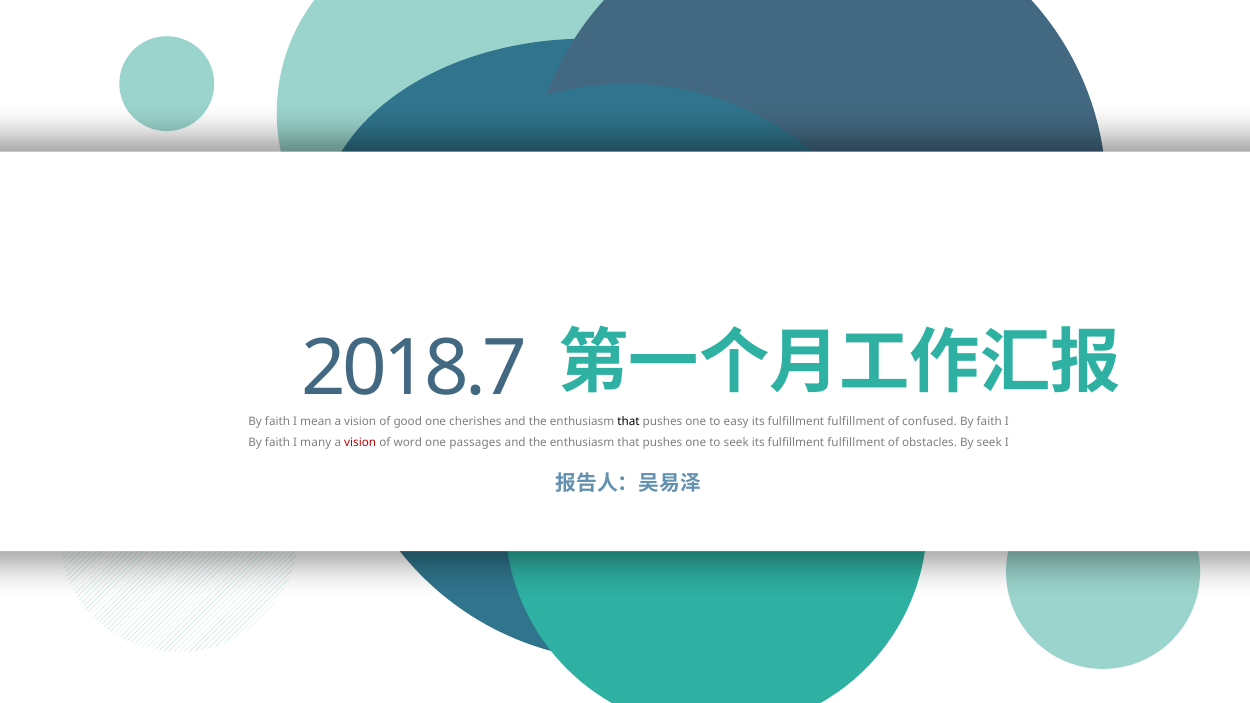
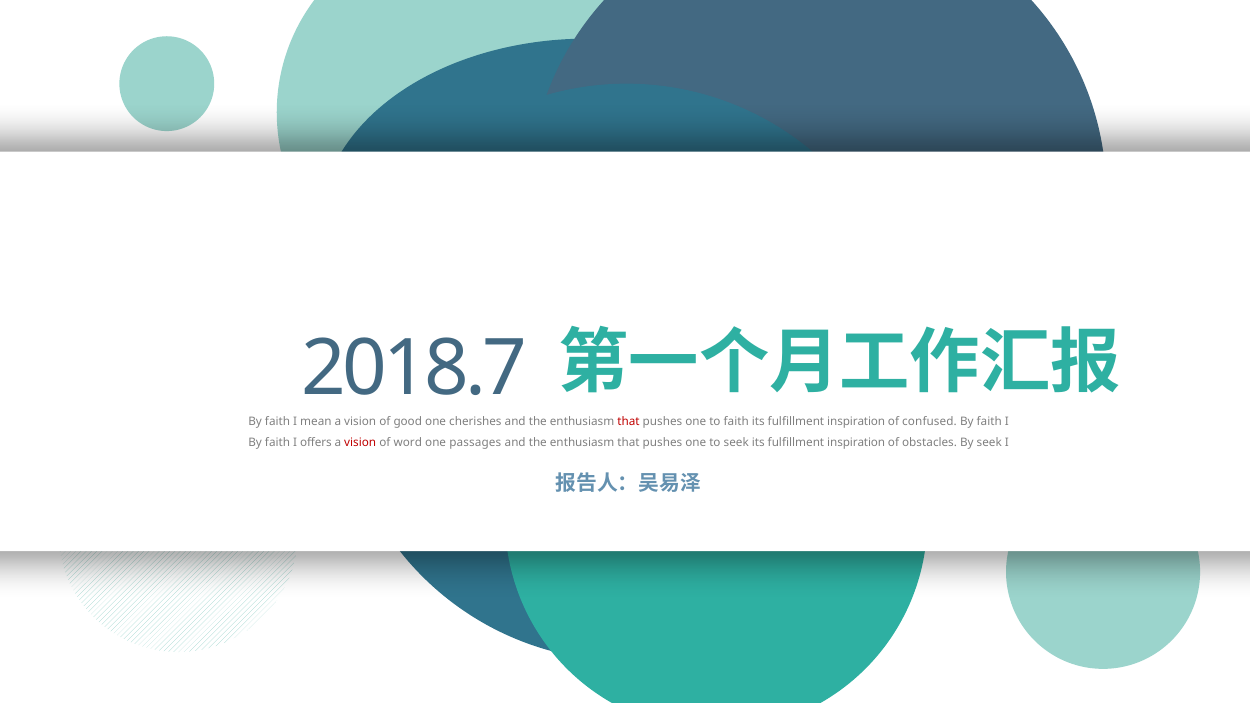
that colour: black -> red (628, 422)
to easy: easy -> faith (736, 422)
fulfillment: fulfillment -> inspiration (856, 422)
many: many -> offers (316, 443)
seek its fulfillment fulfillment: fulfillment -> inspiration (856, 443)
